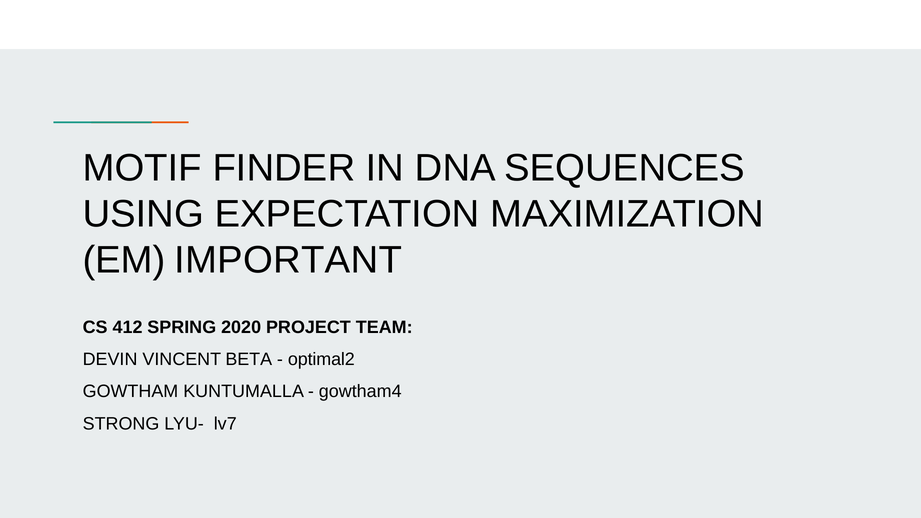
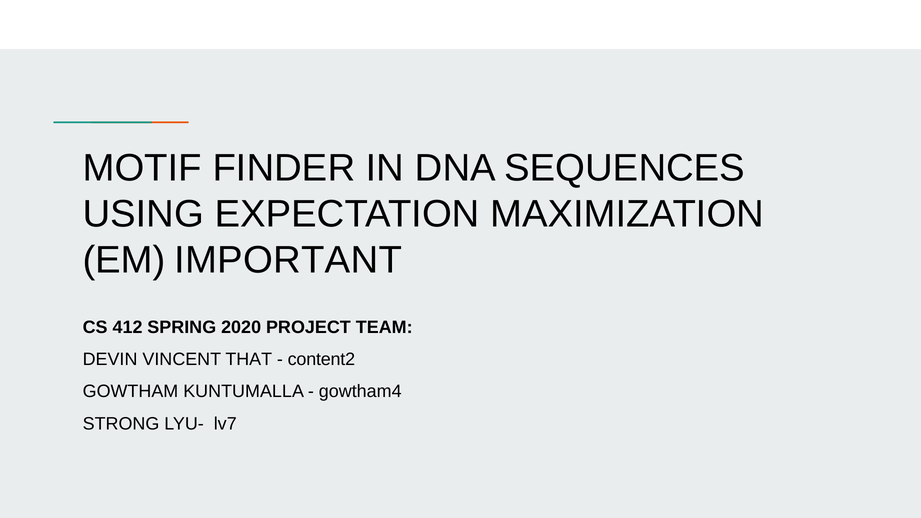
BETA: BETA -> THAT (249, 359)
optimal2: optimal2 -> content2 (321, 359)
